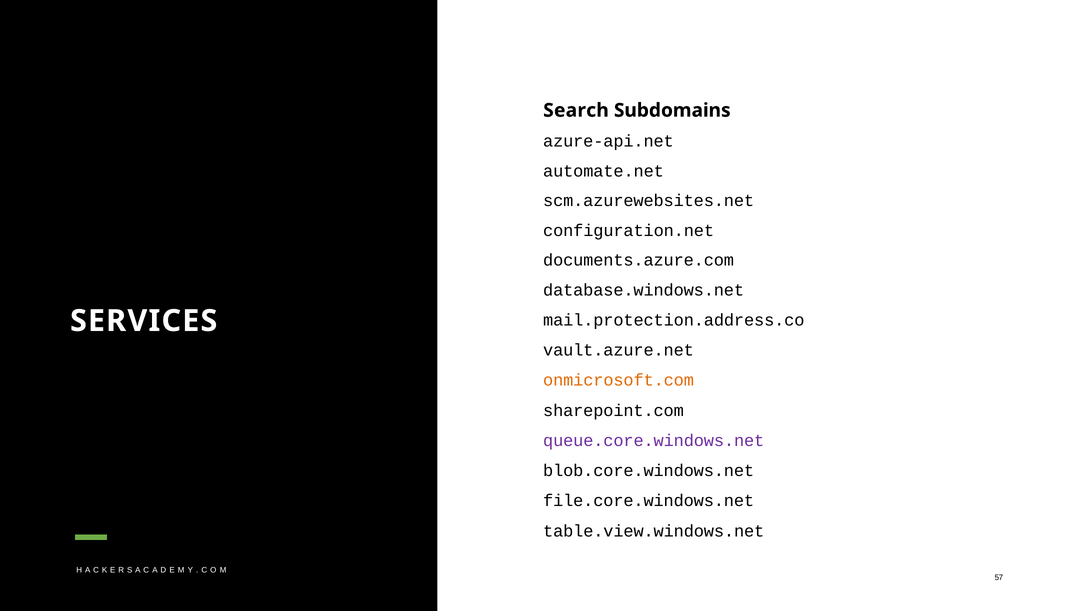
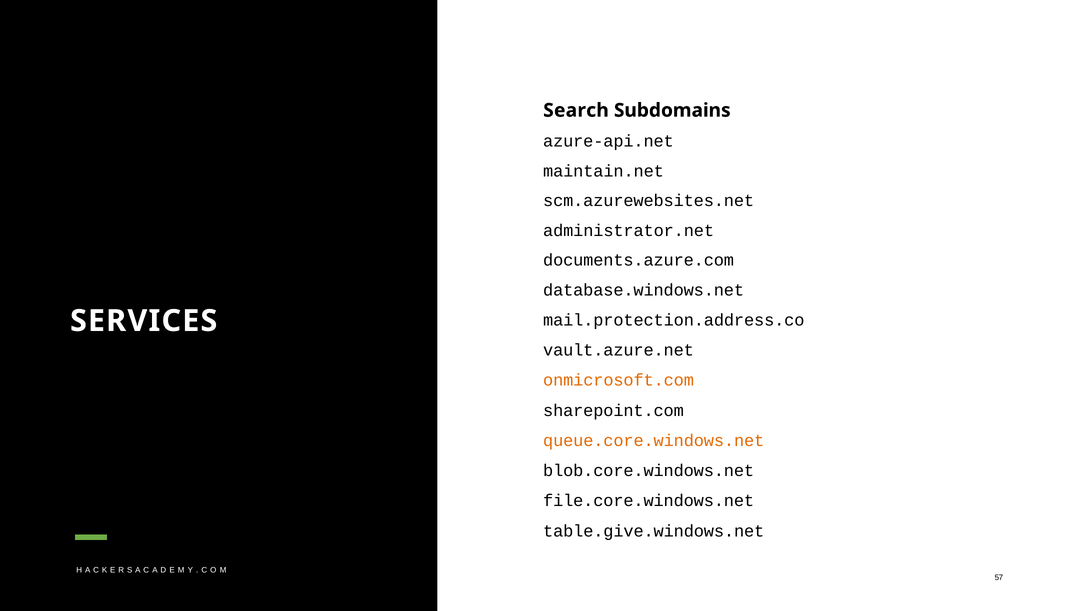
automate.net: automate.net -> maintain.net (603, 171)
configuration.net: configuration.net -> administrator.net (629, 230)
queue.core.windows.net colour: purple -> orange (654, 440)
table.view.windows.net: table.view.windows.net -> table.give.windows.net (654, 531)
